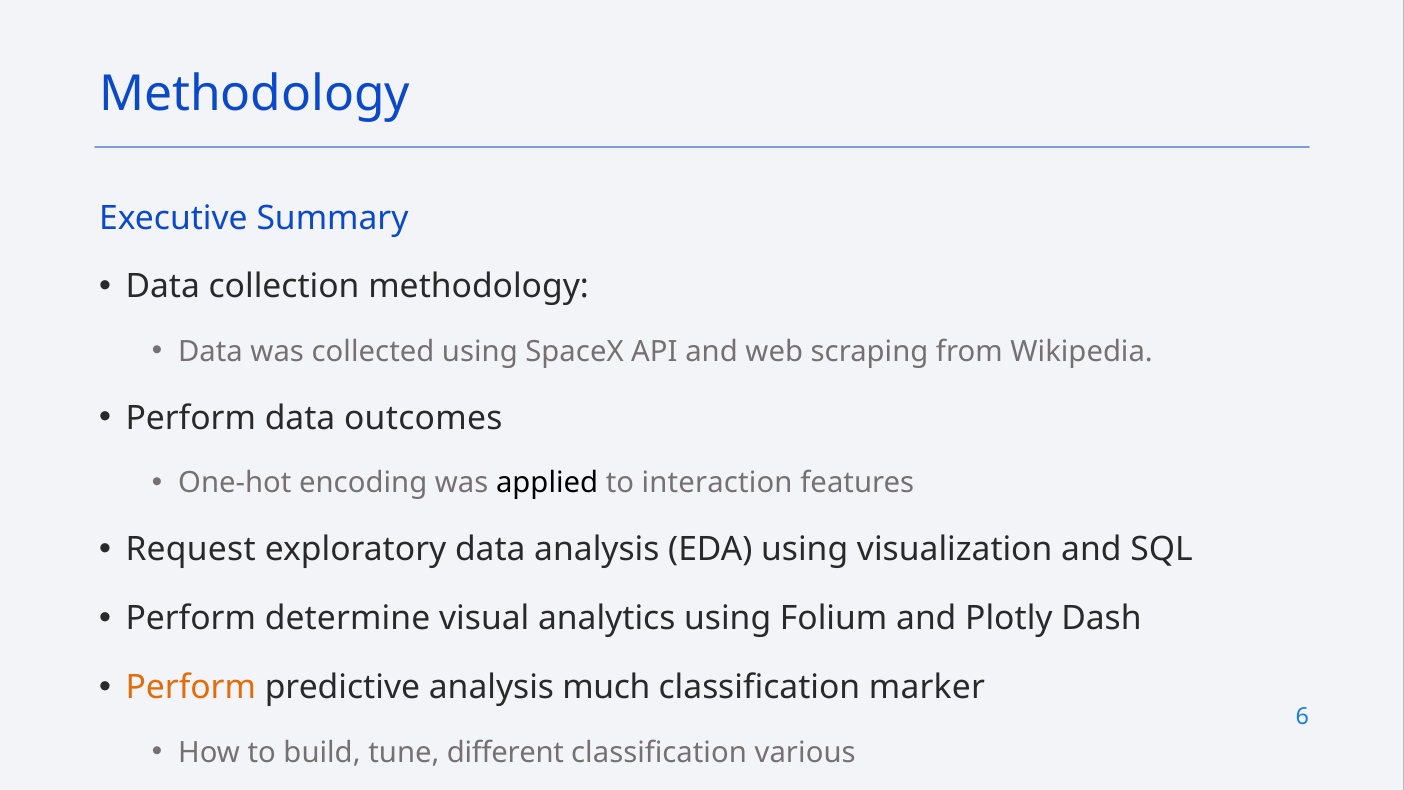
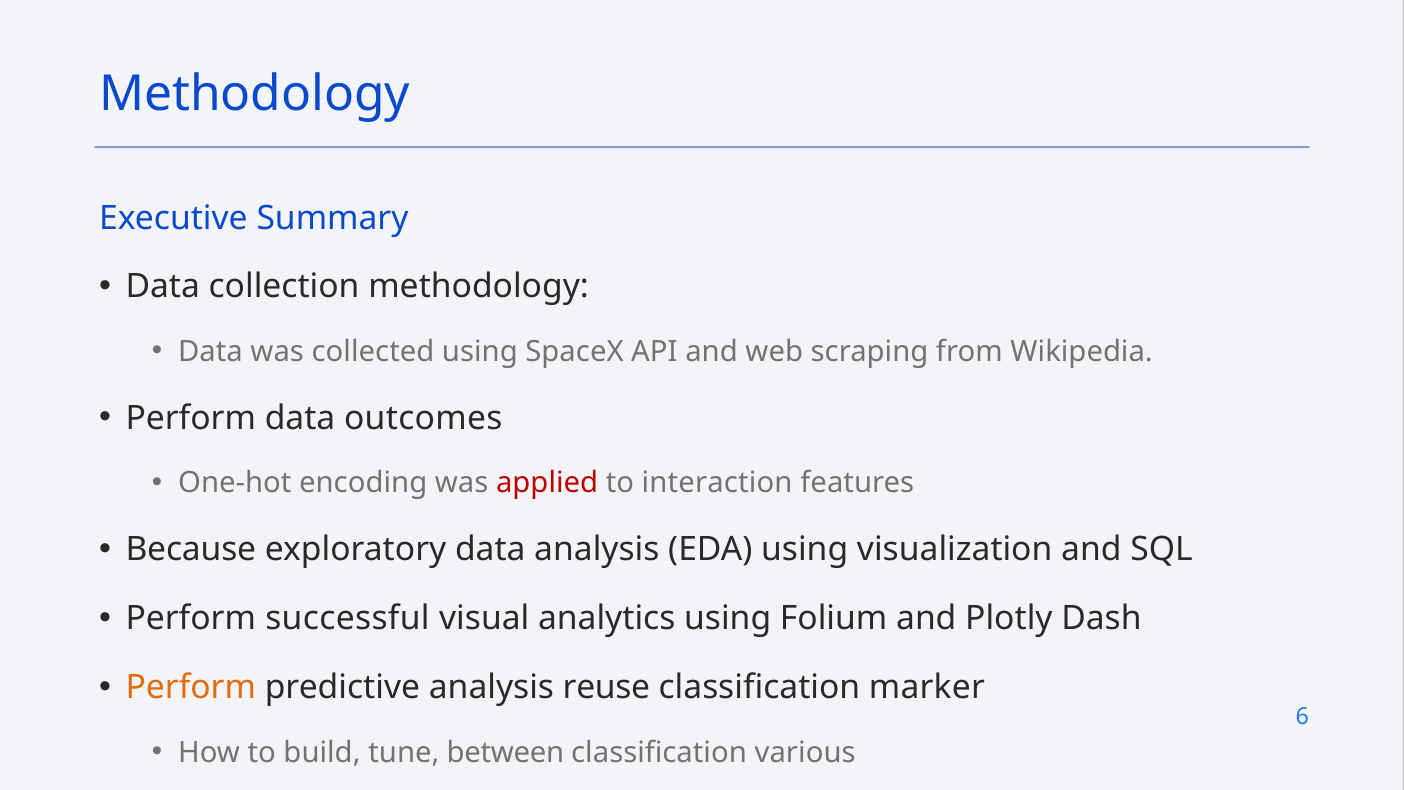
applied colour: black -> red (547, 483)
Request: Request -> Because (191, 550)
determine: determine -> successful (347, 619)
much: much -> reuse (606, 687)
different: different -> between (505, 752)
